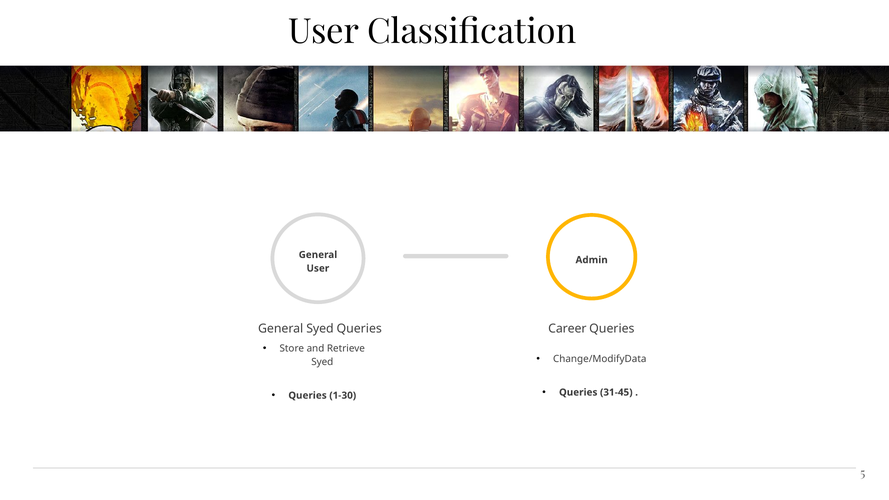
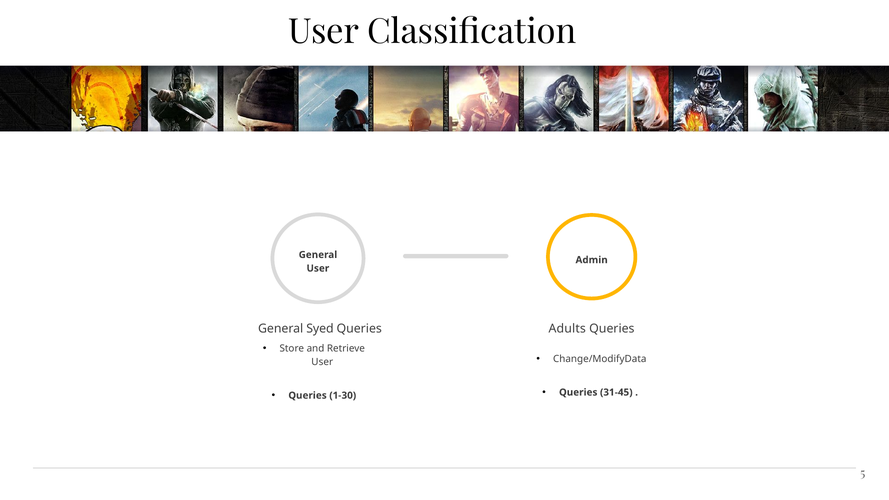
Career: Career -> Adults (567, 328)
Syed: Syed -> User (322, 362)
